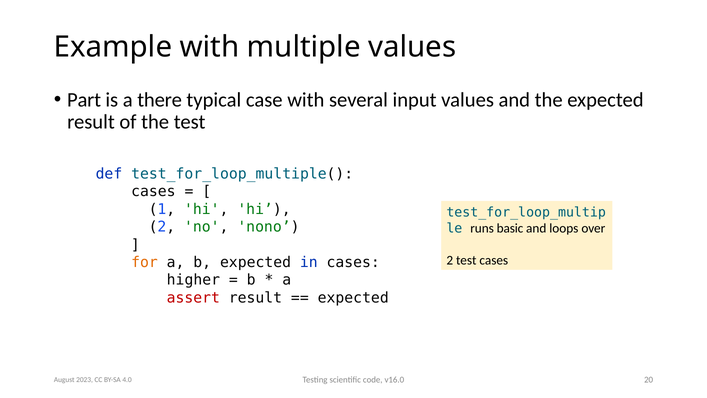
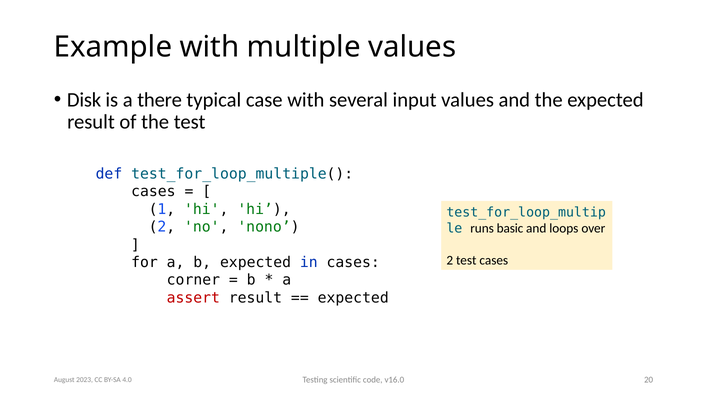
Part: Part -> Disk (84, 100)
for colour: orange -> black (144, 262)
higher: higher -> corner (193, 280)
